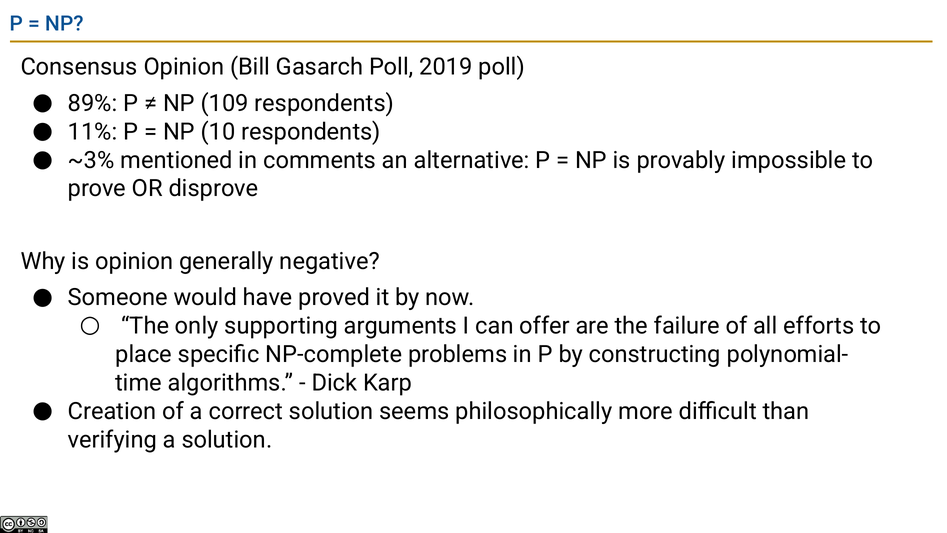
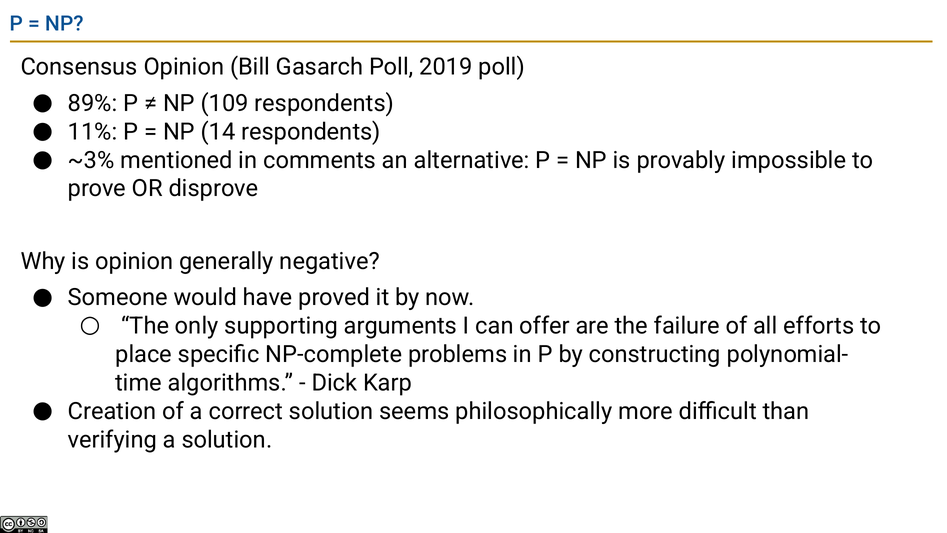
10: 10 -> 14 (218, 132)
